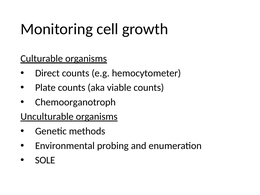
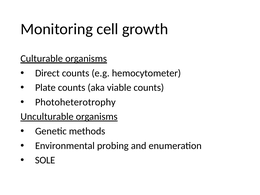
Chemoorganotroph: Chemoorganotroph -> Photoheterotrophy (75, 102)
